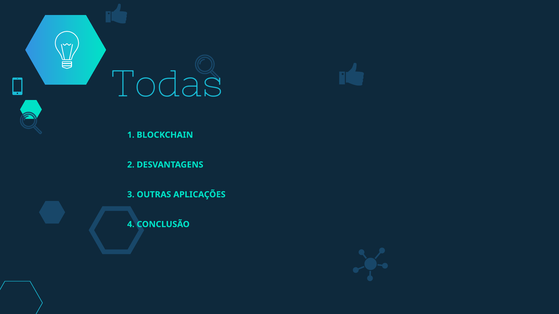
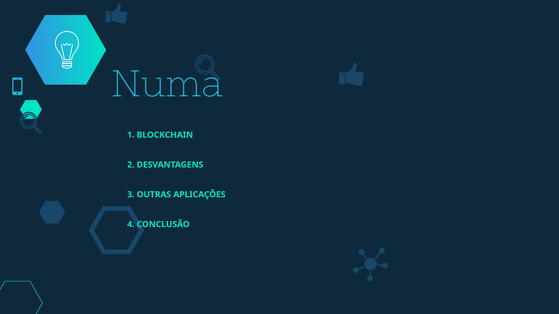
Todas: Todas -> Numa (167, 84)
